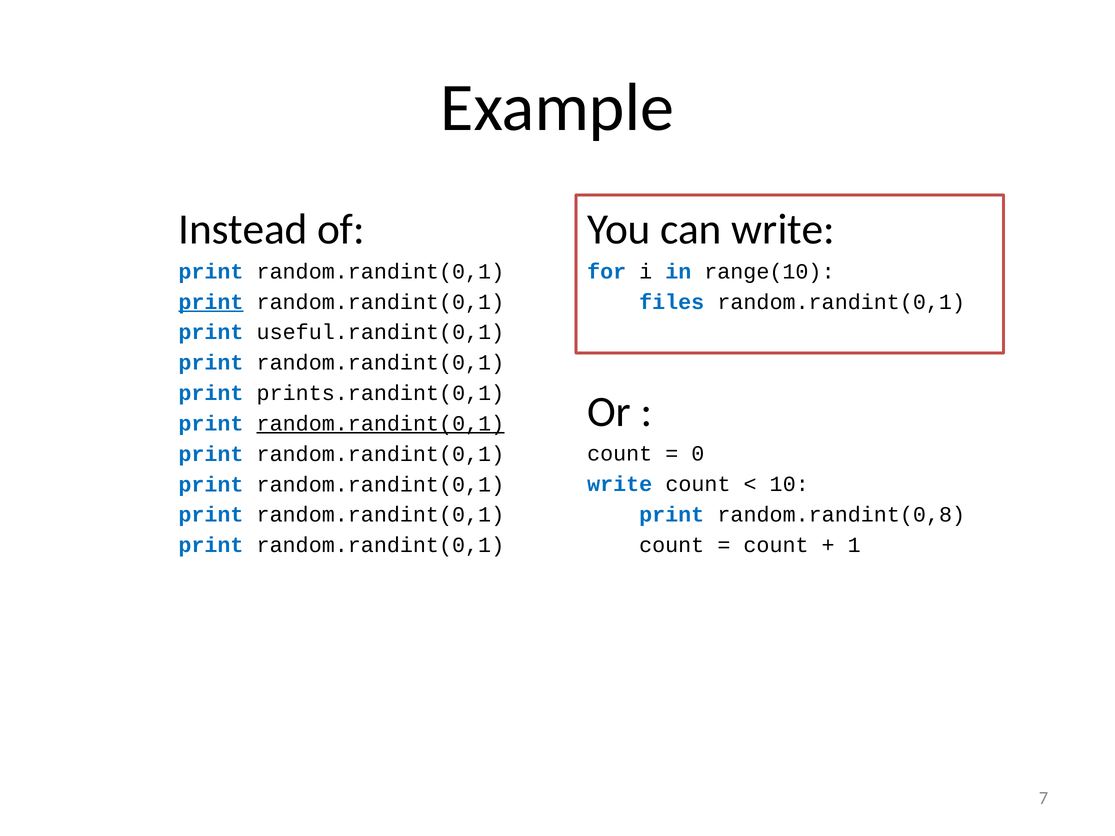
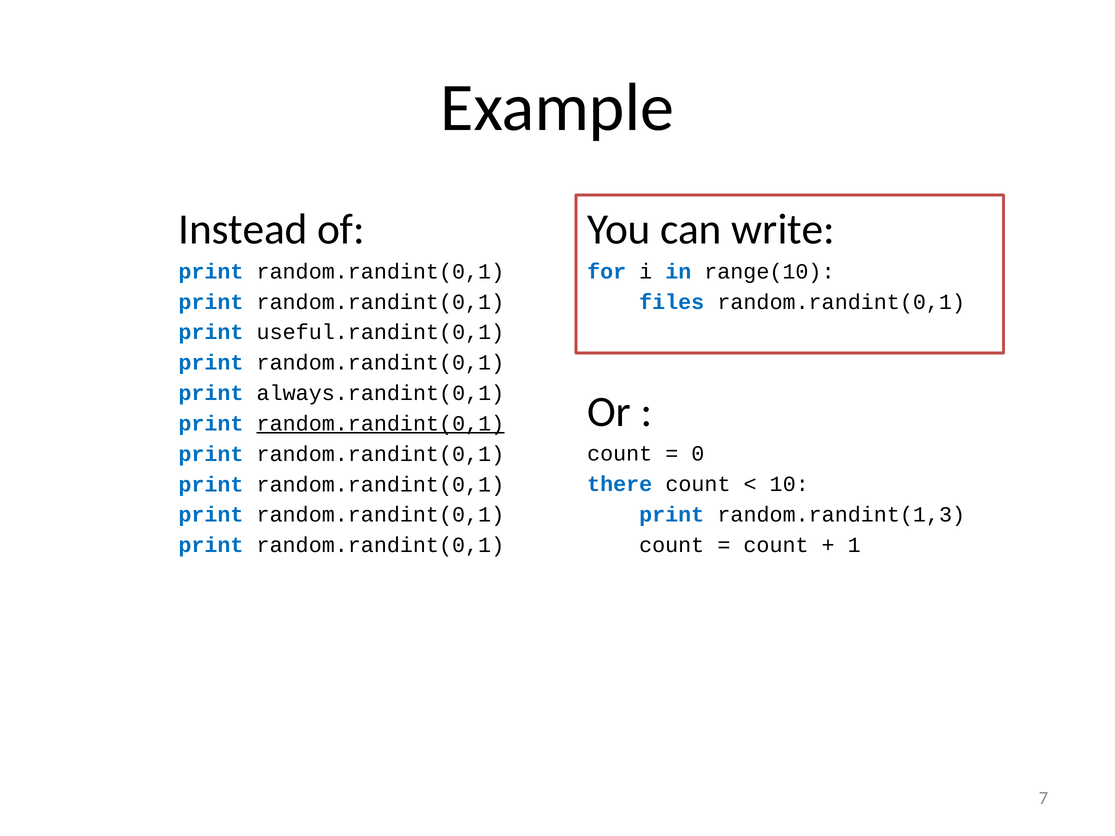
print underline: present -> none (211, 302)
prints.randint(0,1: prints.randint(0,1 -> always.randint(0,1 (380, 393)
write: write -> there (620, 484)
random.randint(0,8: random.randint(0,8 -> random.randint(1,3 (841, 515)
